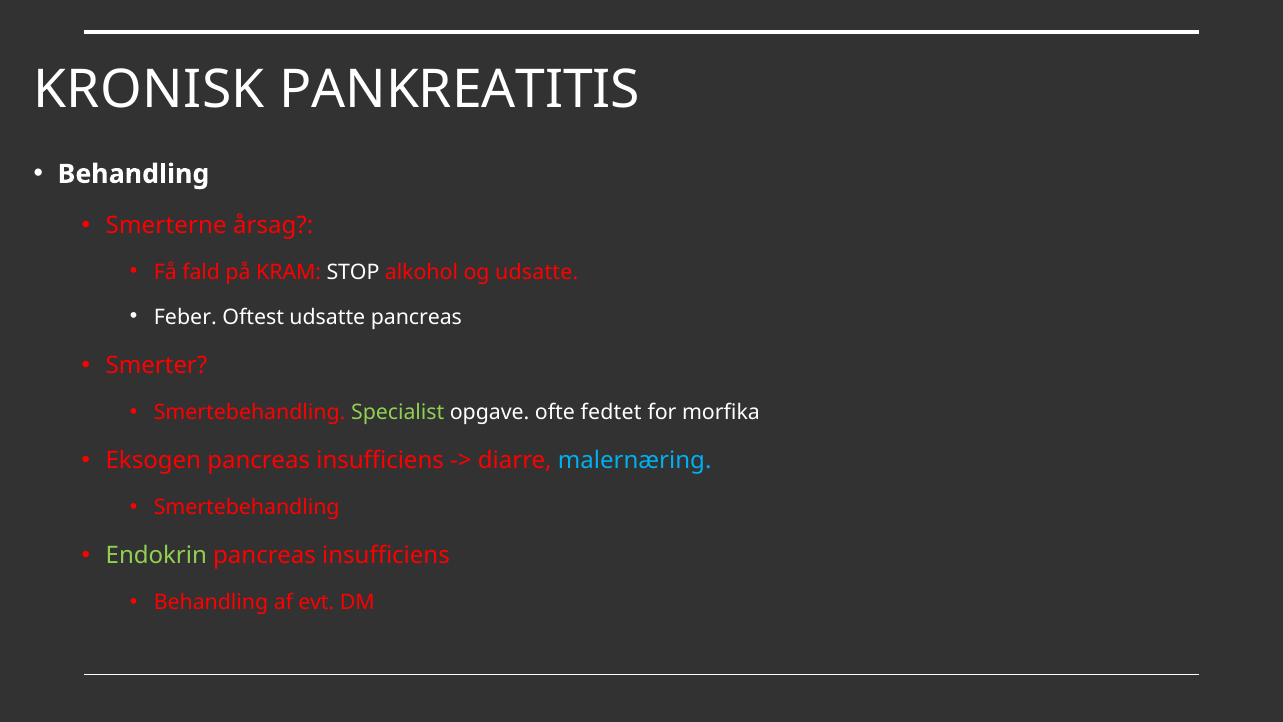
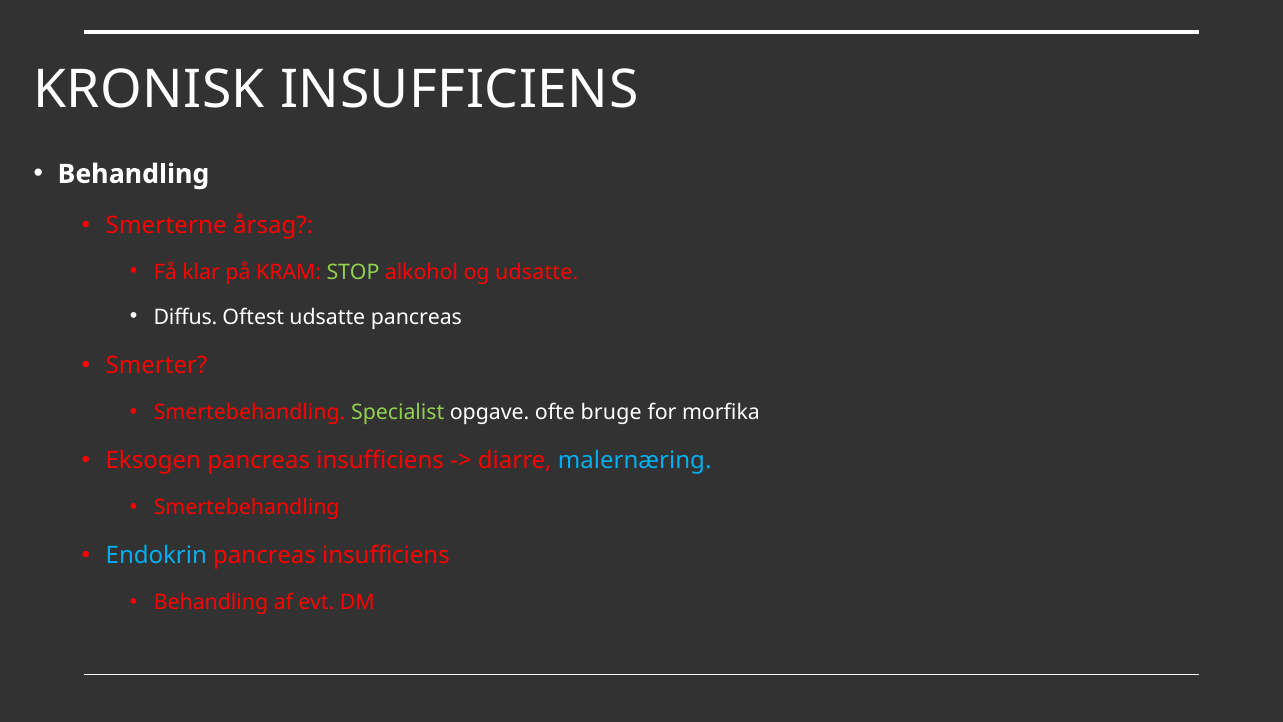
KRONISK PANKREATITIS: PANKREATITIS -> INSUFFICIENS (459, 90)
fald: fald -> klar (201, 272)
STOP colour: white -> light green (353, 272)
Feber: Feber -> Diffus (185, 317)
fedtet: fedtet -> bruge (611, 412)
Endokrin colour: light green -> light blue (156, 556)
